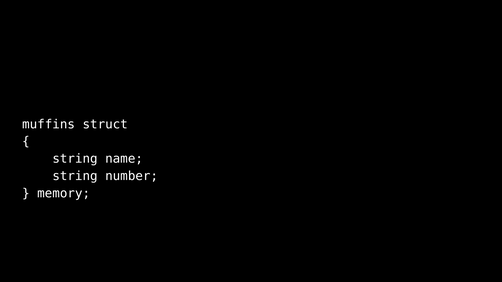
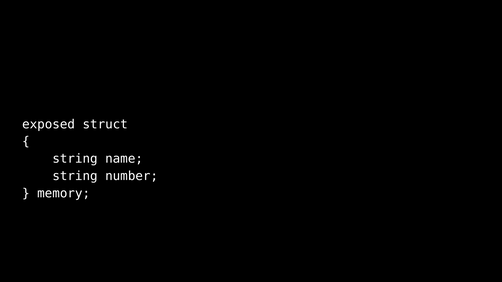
muffins: muffins -> exposed (49, 124)
